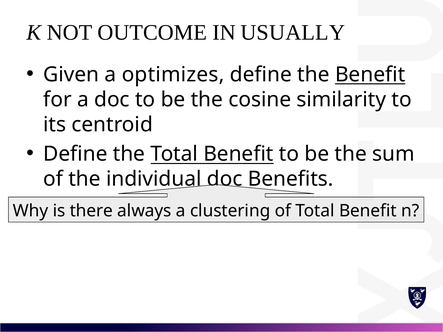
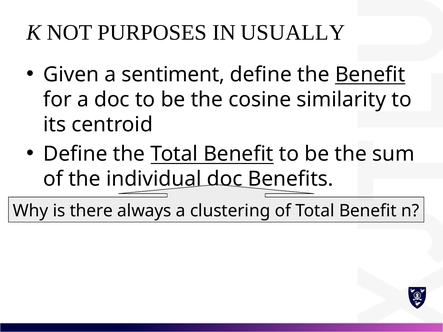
OUTCOME: OUTCOME -> PURPOSES (152, 33)
optimizes: optimizes -> sentiment (173, 75)
